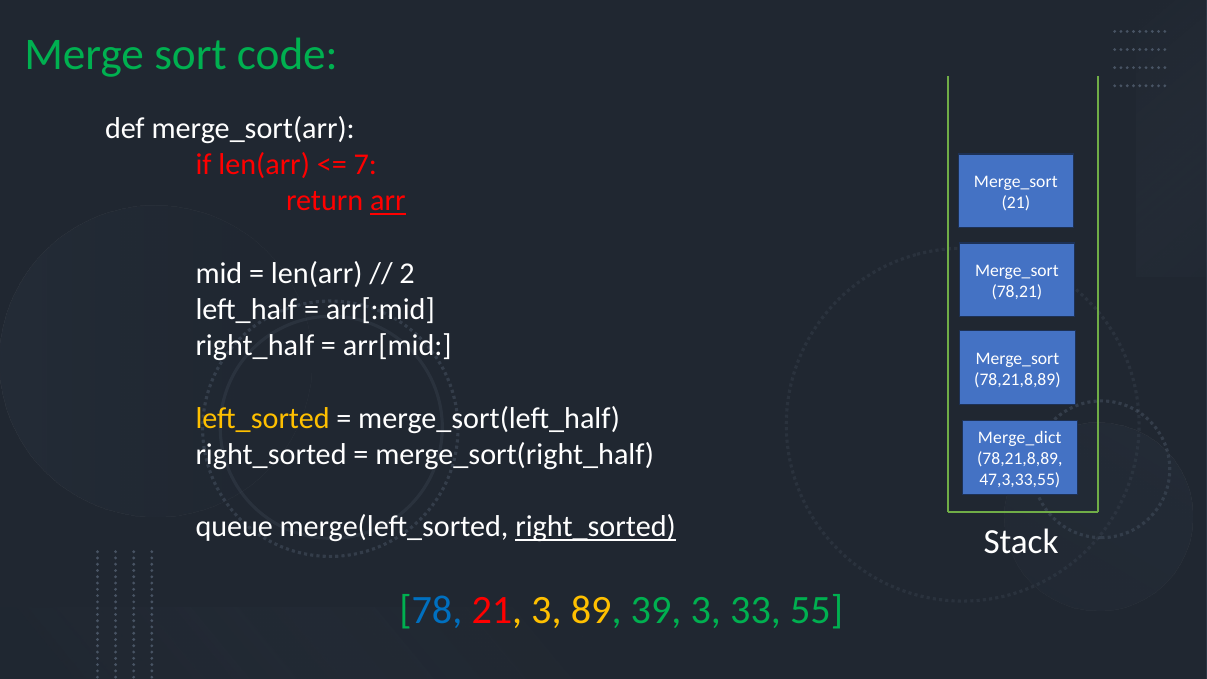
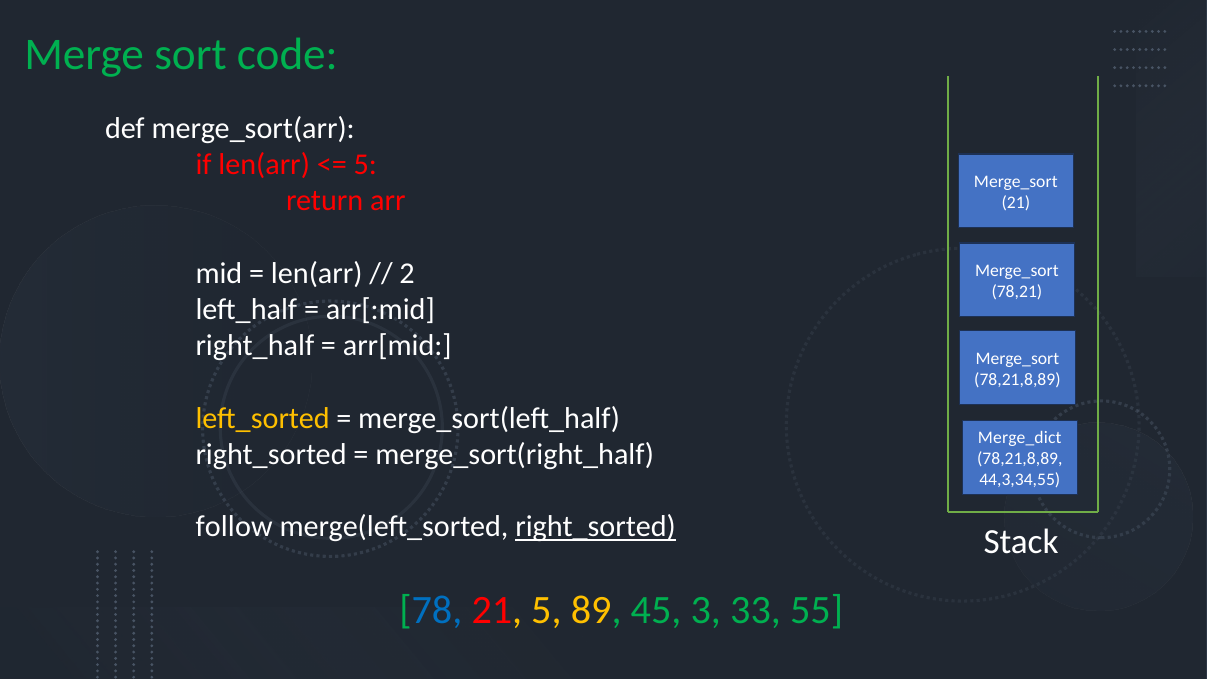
7: 7 -> 5 (365, 165)
arr underline: present -> none (388, 201)
47,3,33,55: 47,3,33,55 -> 44,3,34,55 (1020, 480)
queue: queue -> follow (234, 527)
21 3: 3 -> 5 (546, 611)
39: 39 -> 45 (656, 611)
